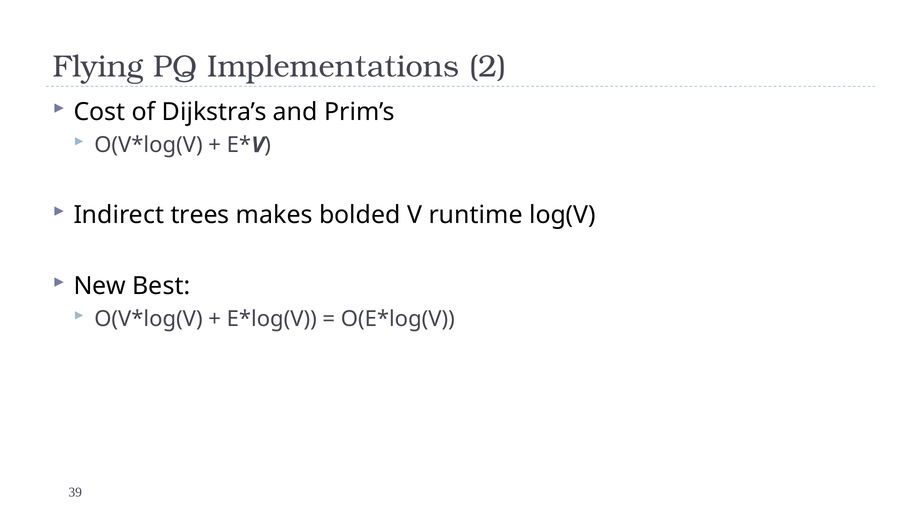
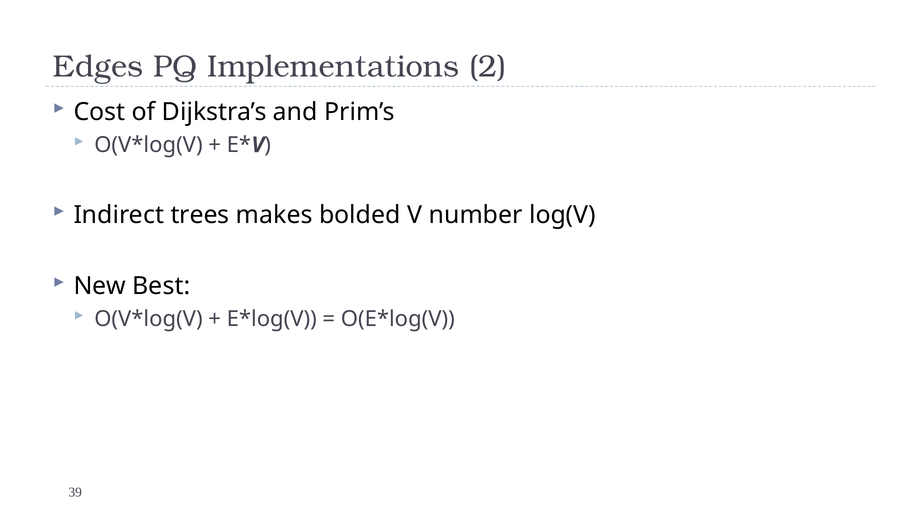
Flying: Flying -> Edges (98, 67)
runtime: runtime -> number (476, 215)
